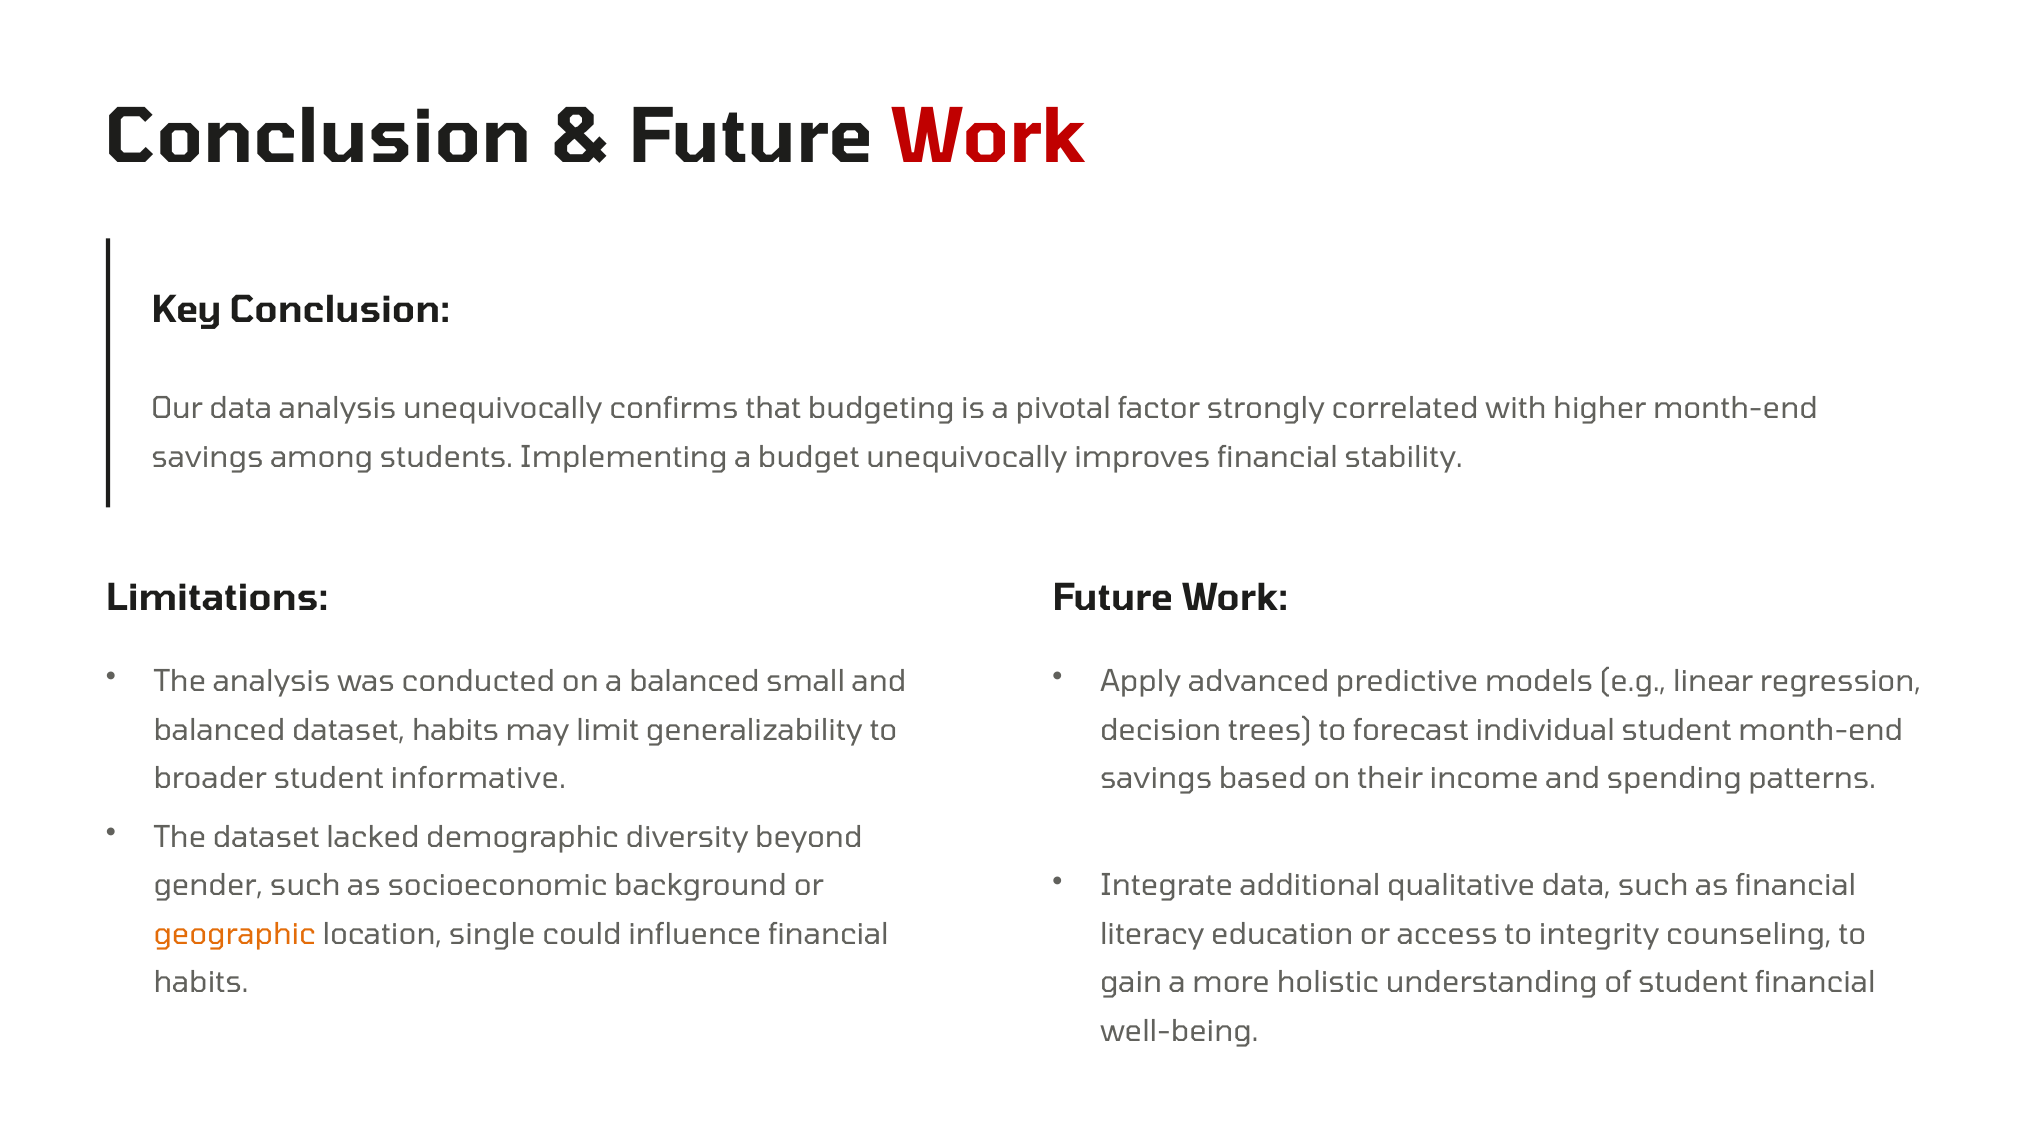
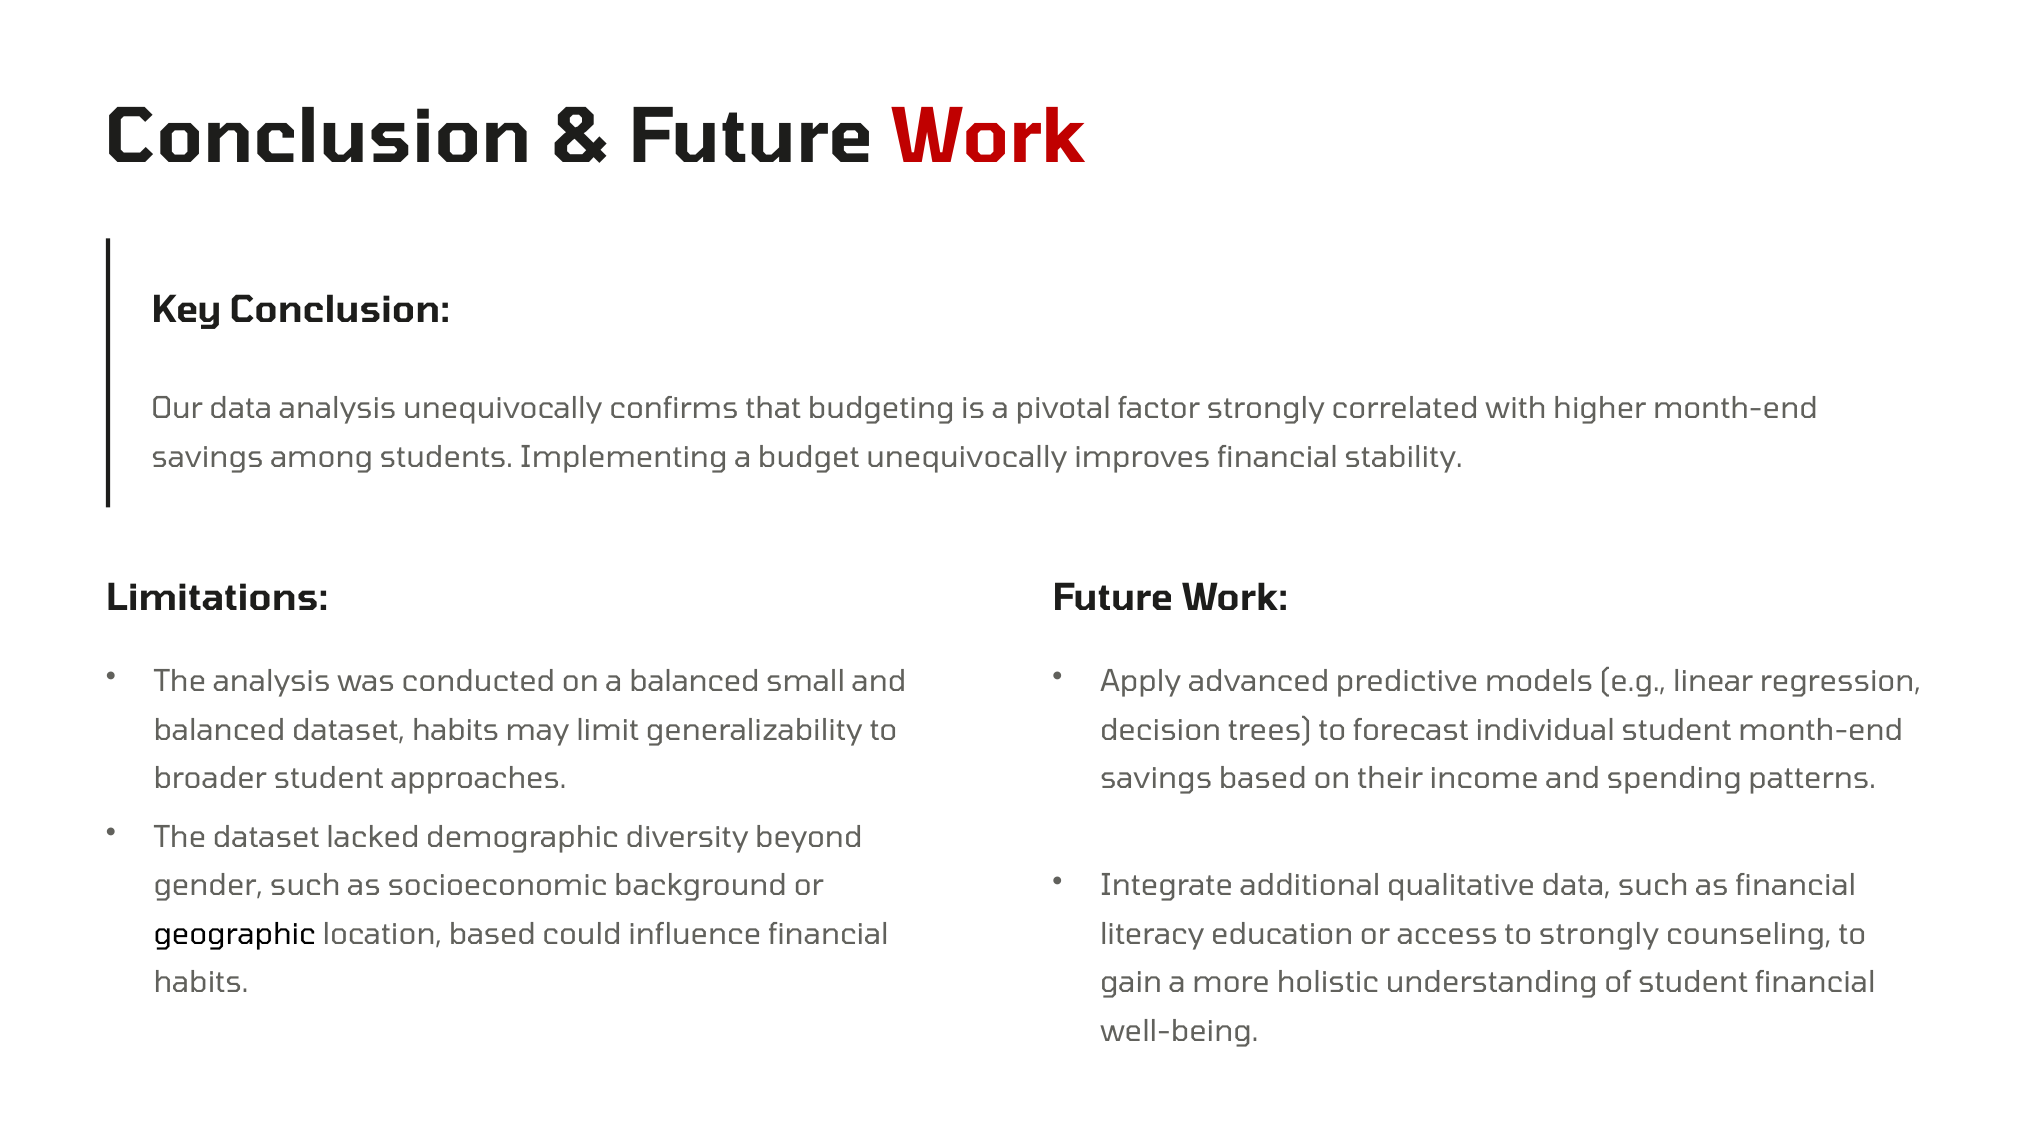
informative: informative -> approaches (479, 779)
geographic colour: orange -> black (235, 935)
location single: single -> based (492, 935)
to integrity: integrity -> strongly (1599, 935)
